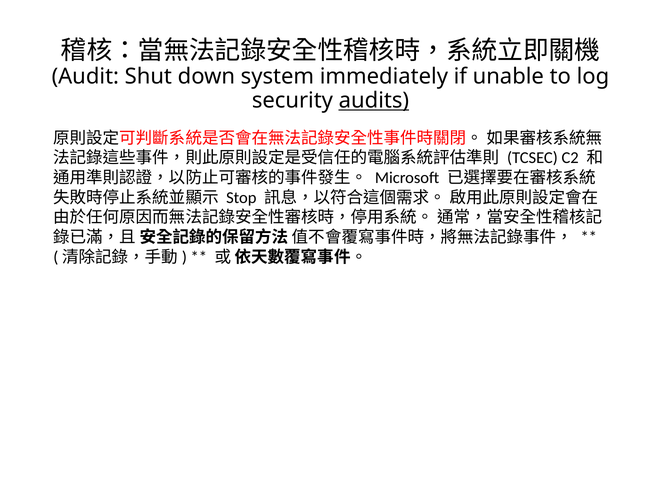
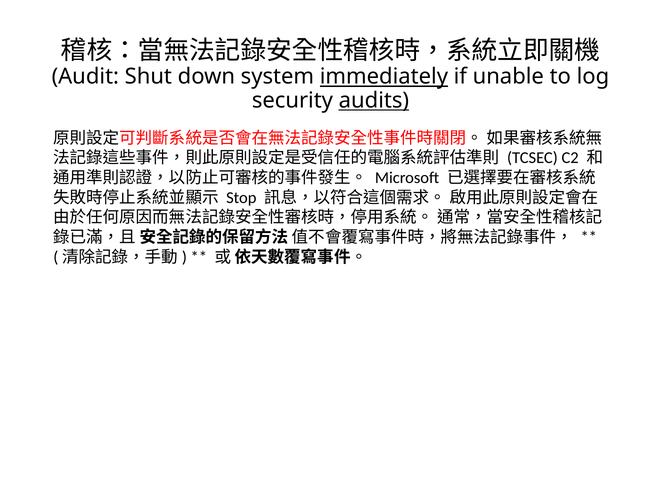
immediately underline: none -> present (384, 77)
